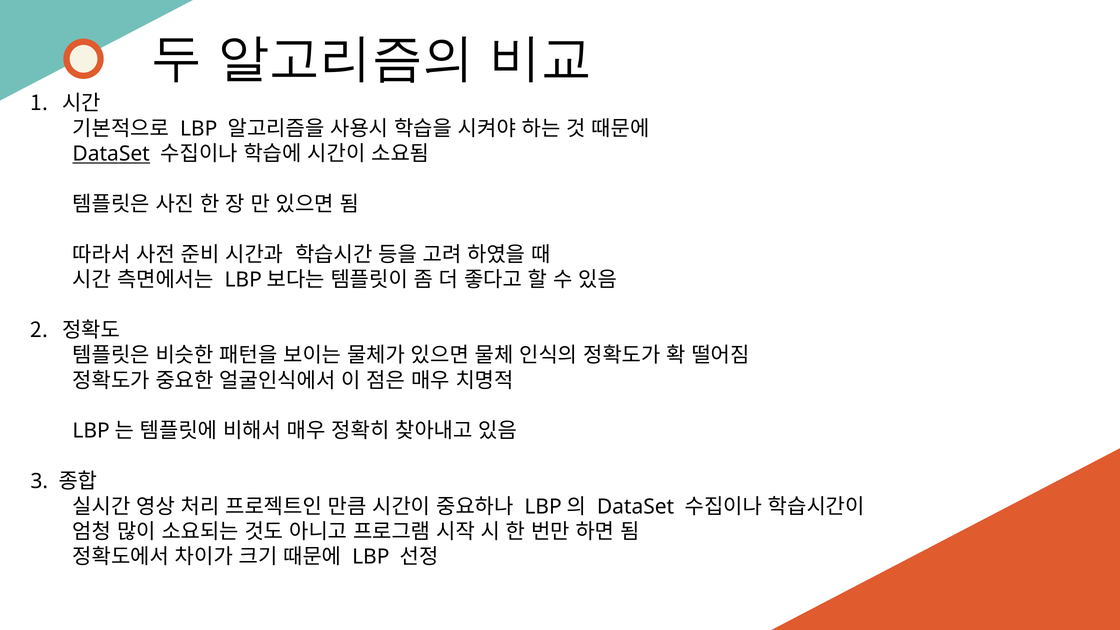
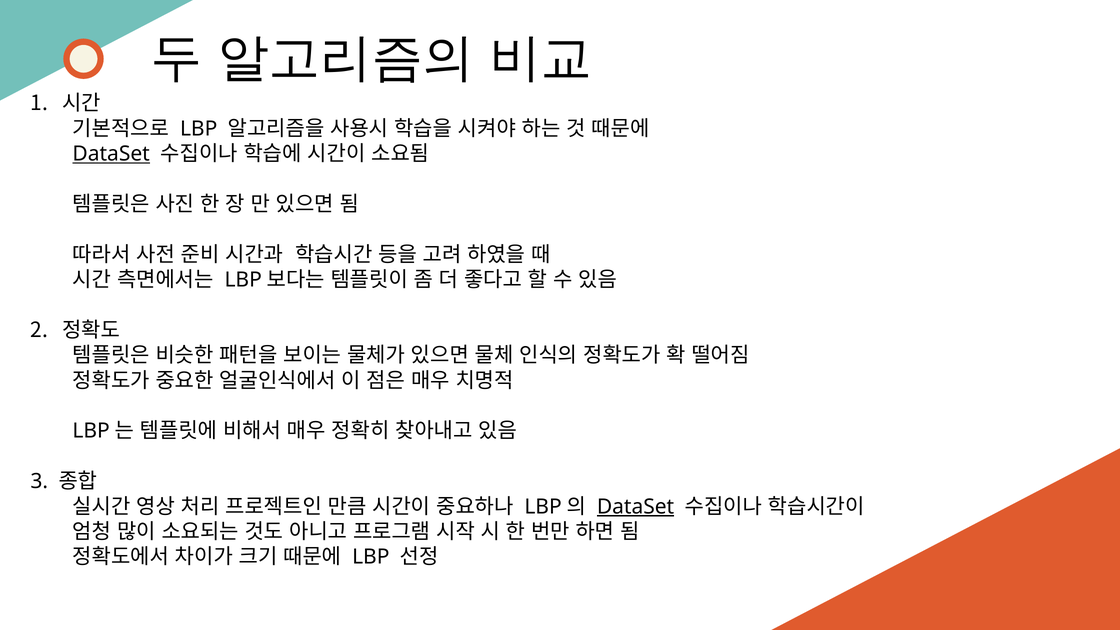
DataSet underline: none -> present (636, 507)
